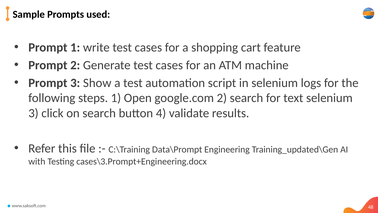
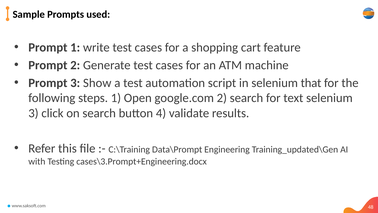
logs: logs -> that (311, 83)
